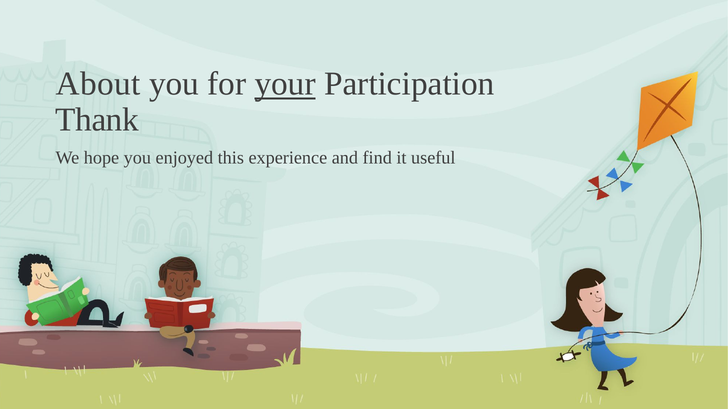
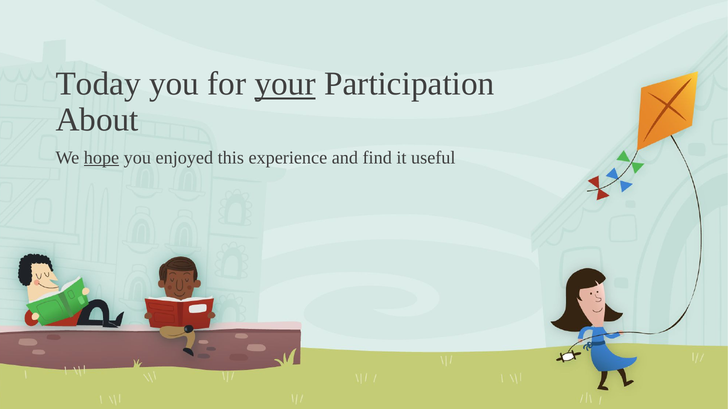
About: About -> Today (98, 84)
Thank: Thank -> About (97, 120)
hope underline: none -> present (101, 158)
